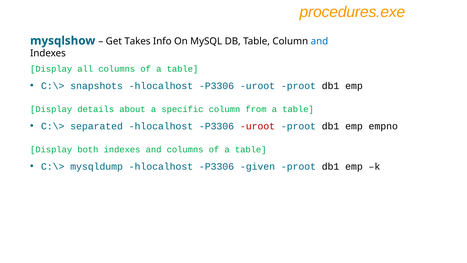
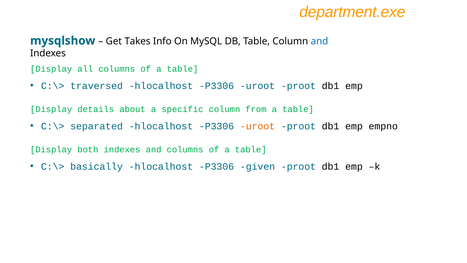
procedures.exe: procedures.exe -> department.exe (352, 12)
snapshots: snapshots -> traversed (97, 86)
uroot colour: red -> orange (258, 126)
mysqldump: mysqldump -> basically (97, 166)
